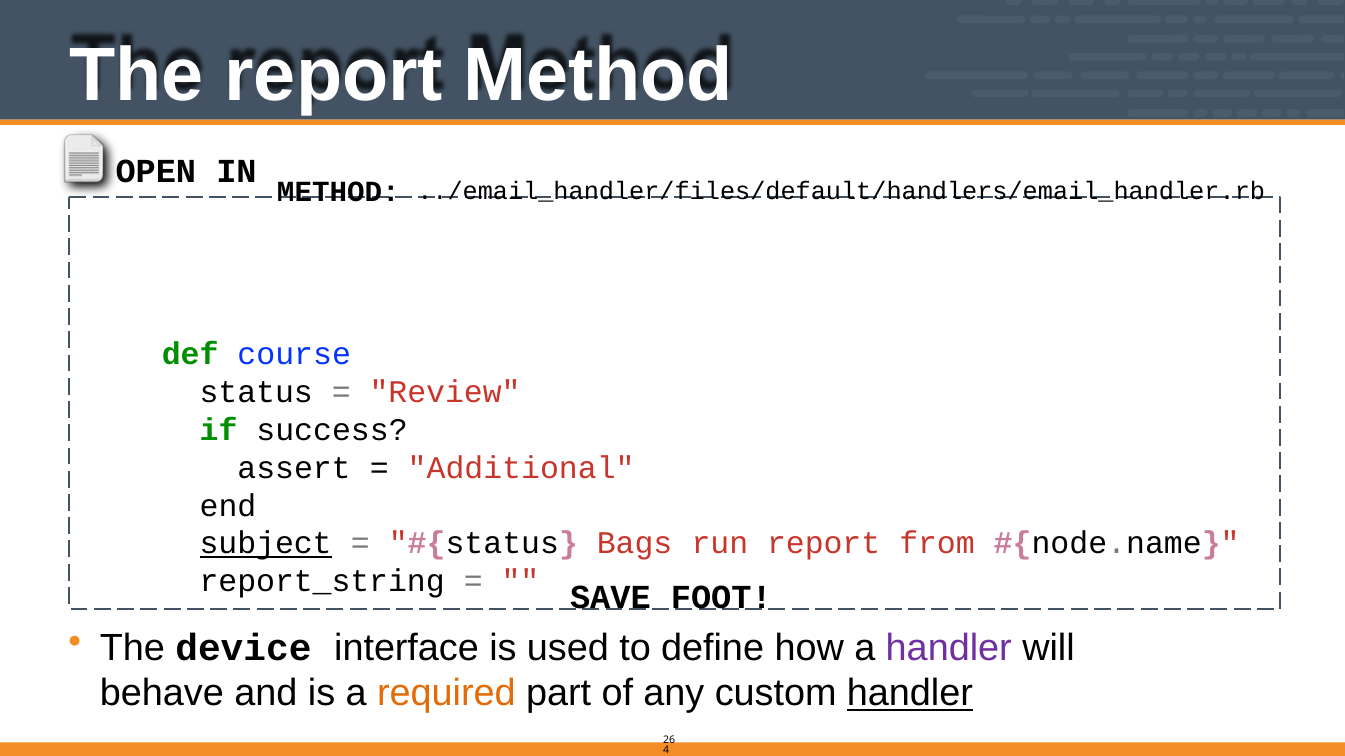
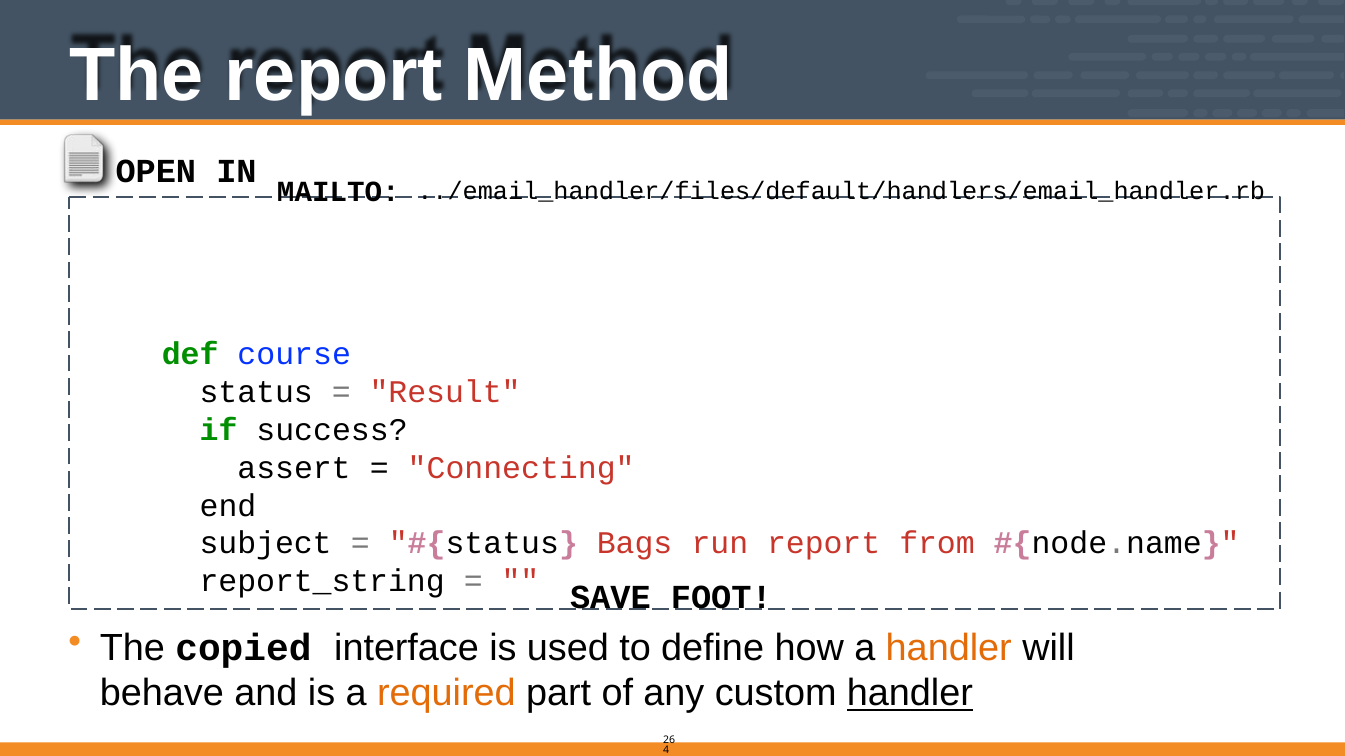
METHOD: METHOD -> MAILTO (338, 192)
Review: Review -> Result (445, 393)
Additional: Additional -> Connecting (521, 468)
subject underline: present -> none (266, 544)
device: device -> copied (243, 649)
handler colour: purple -> orange (949, 649)
